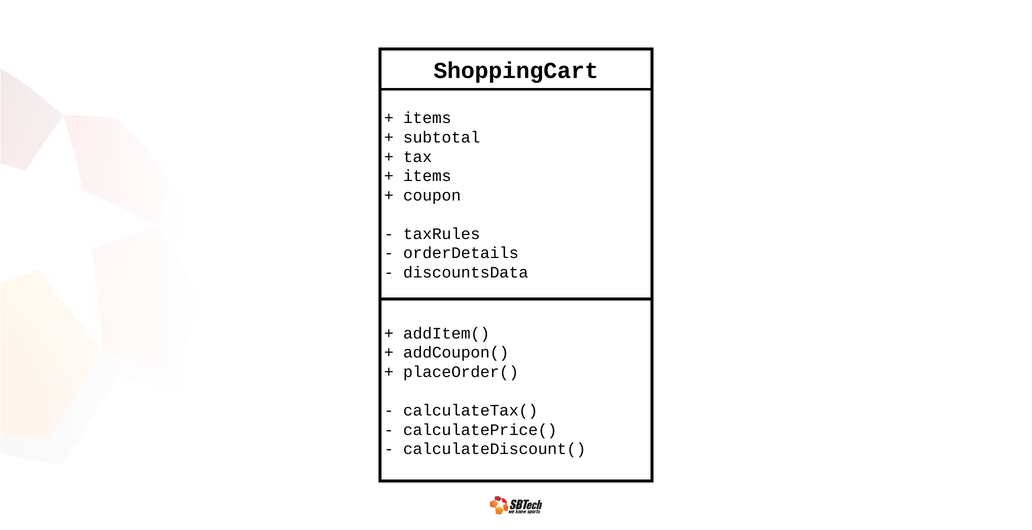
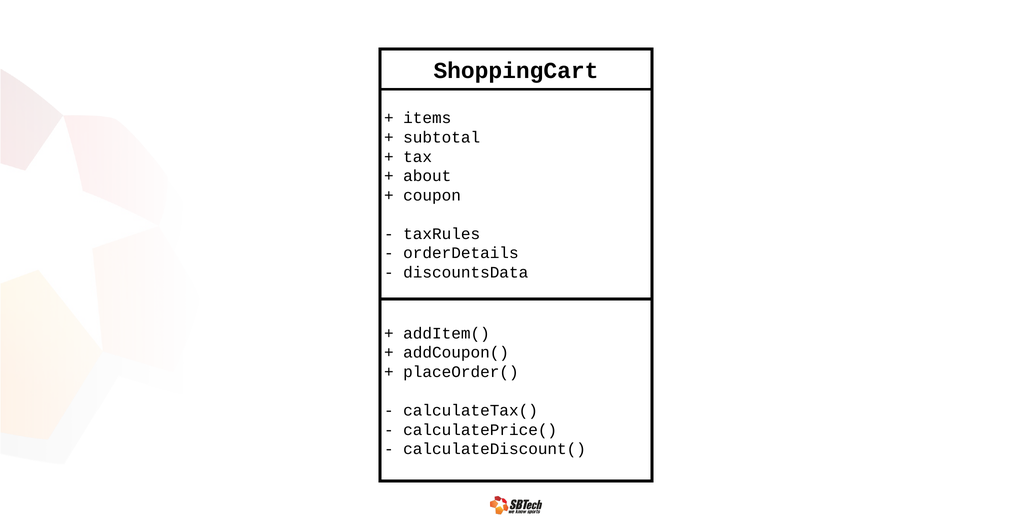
items: items -> about (427, 176)
